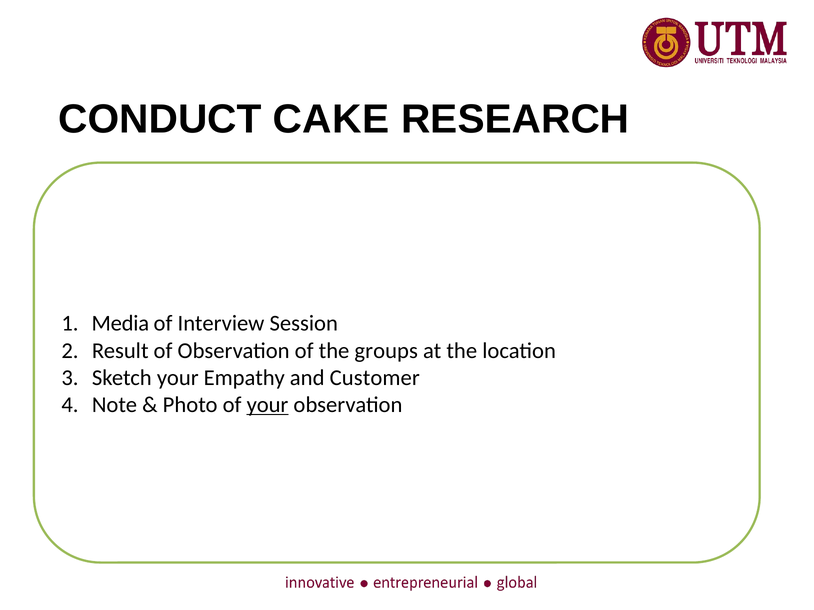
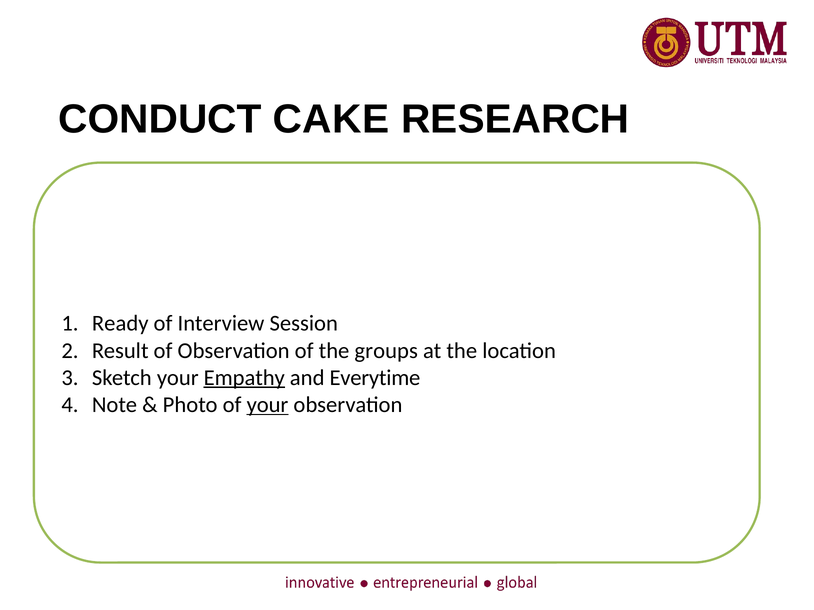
Media: Media -> Ready (120, 324)
Empathy underline: none -> present (244, 378)
Customer: Customer -> Everytime (375, 378)
